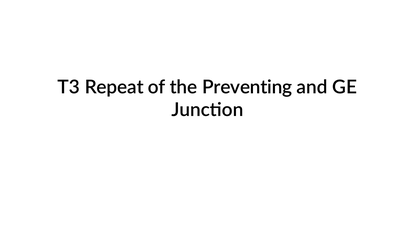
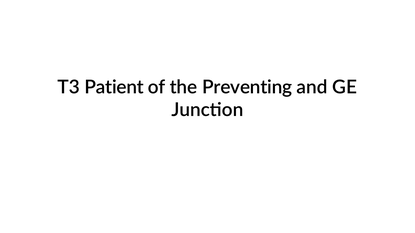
Repeat: Repeat -> Patient (114, 87)
